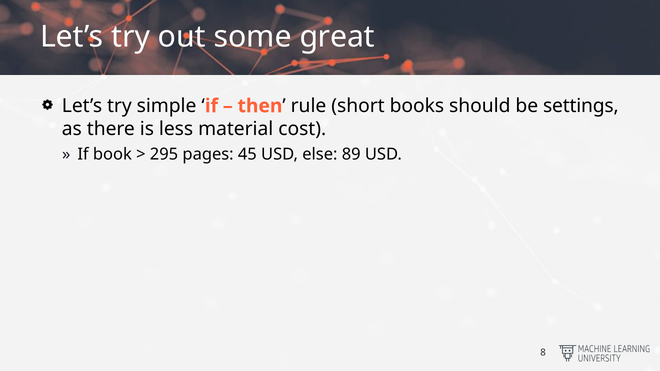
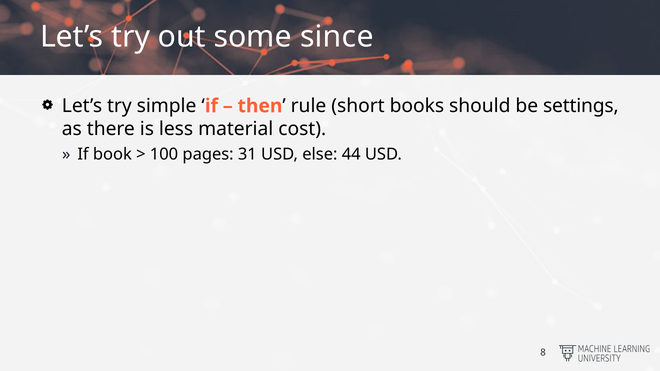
great: great -> since (337, 37)
295: 295 -> 100 (164, 154)
45: 45 -> 31 (247, 154)
89: 89 -> 44 (351, 154)
